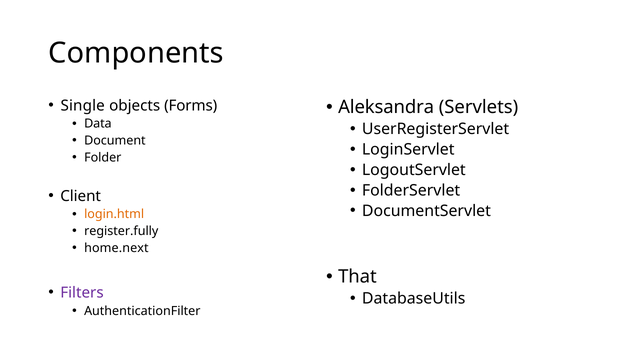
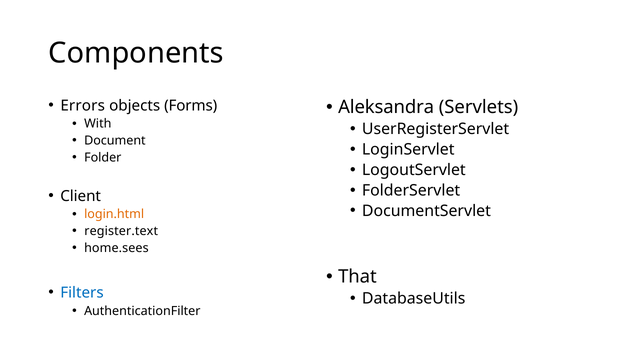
Single: Single -> Errors (83, 106)
Data: Data -> With (98, 124)
register.fully: register.fully -> register.text (121, 231)
home.next: home.next -> home.sees (116, 248)
Filters colour: purple -> blue (82, 293)
